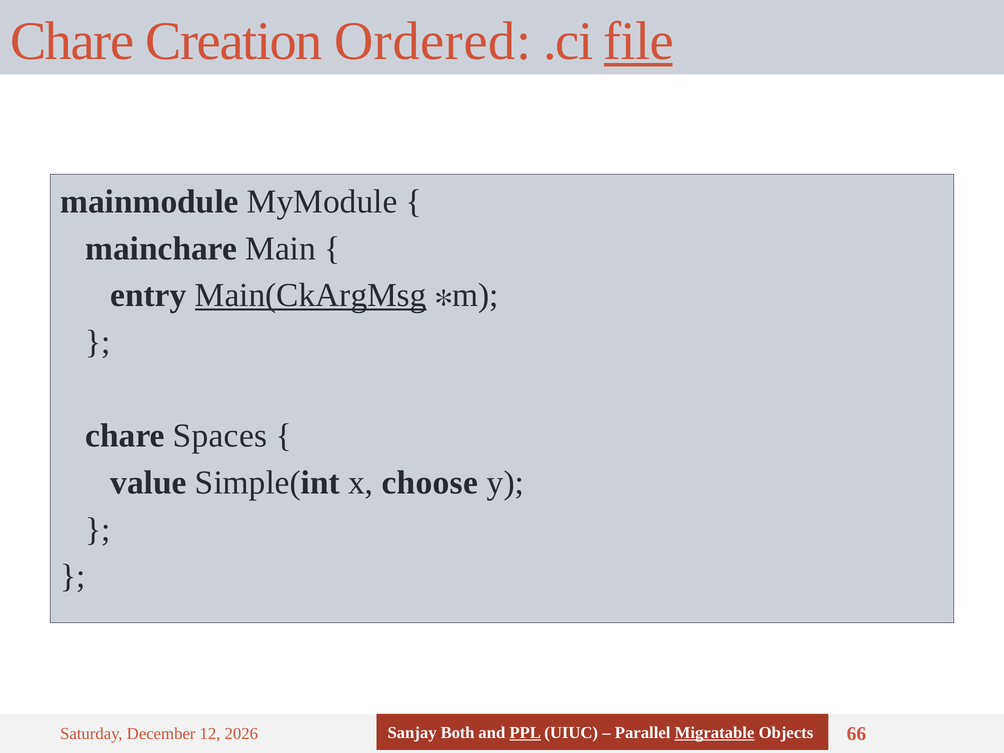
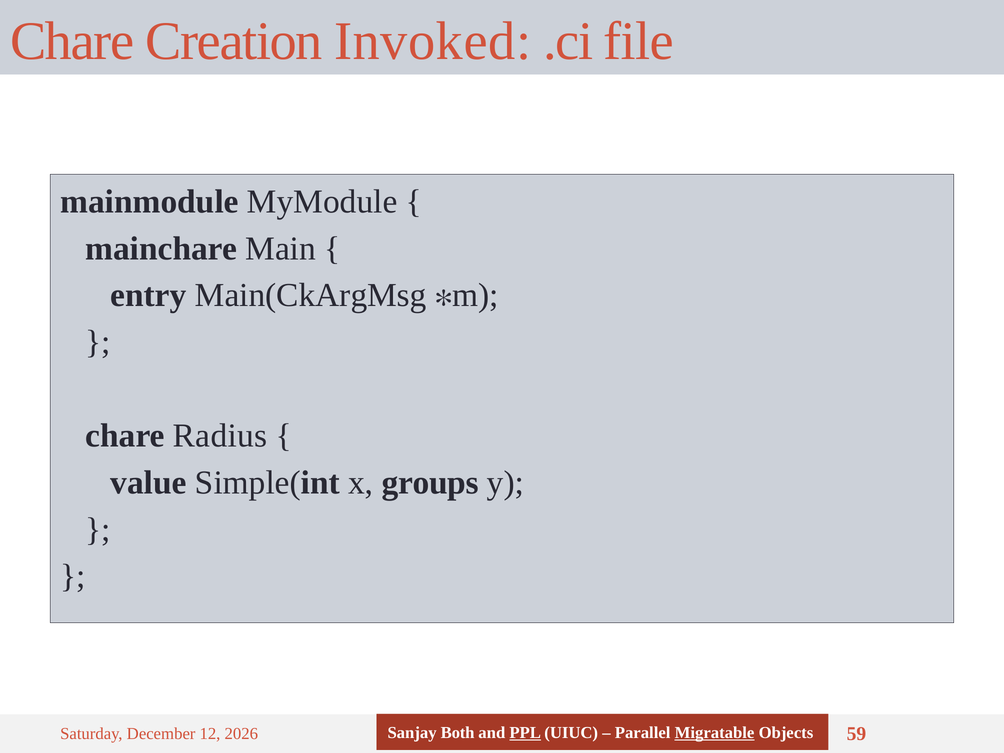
Ordered: Ordered -> Invoked (433, 41)
file underline: present -> none (638, 41)
Main(CkArgMsg underline: present -> none (311, 295)
Spaces: Spaces -> Radius (220, 436)
choose: choose -> groups (430, 483)
66: 66 -> 59 (856, 734)
